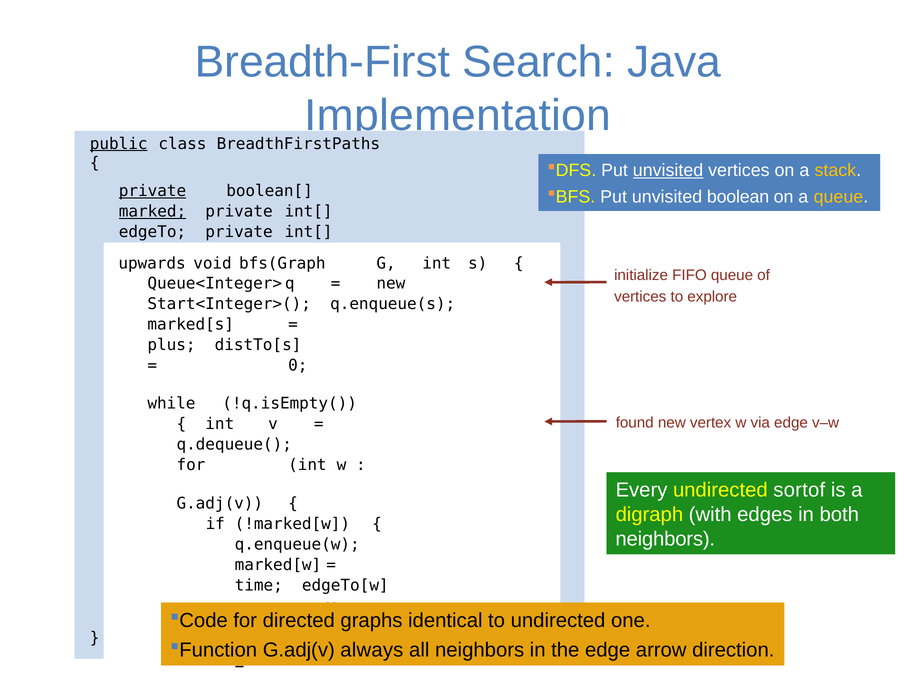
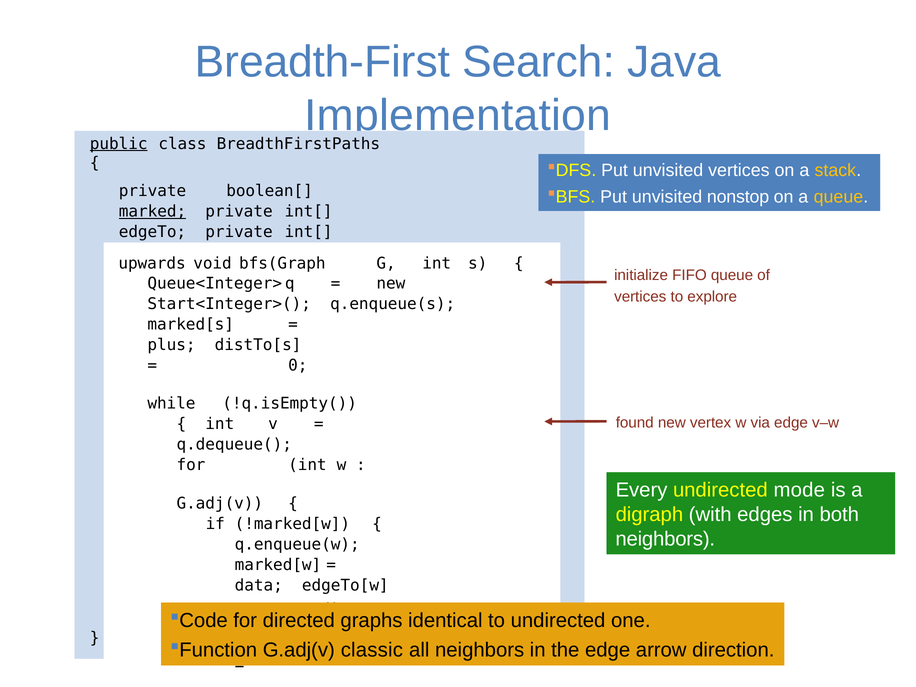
unvisited underline: present -> none (668, 171)
private underline: present -> none (153, 191)
boolean: boolean -> nonstop (738, 197)
sortof: sortof -> mode (799, 490)
time: time -> data (259, 585)
always: always -> classic (372, 650)
